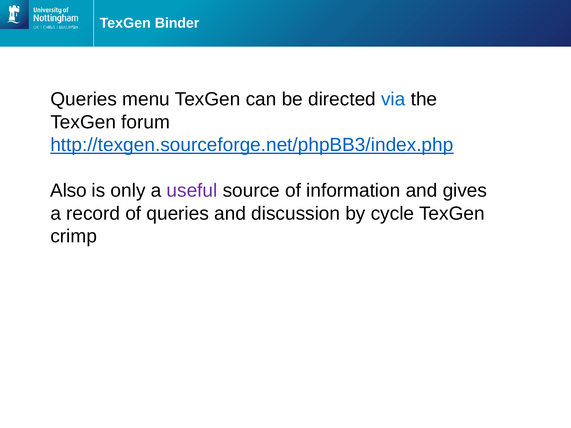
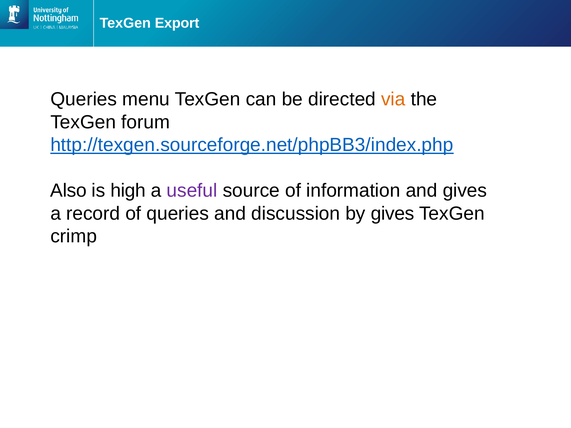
Binder: Binder -> Export (177, 23)
via colour: blue -> orange (393, 99)
only: only -> high (128, 191)
by cycle: cycle -> gives (393, 214)
